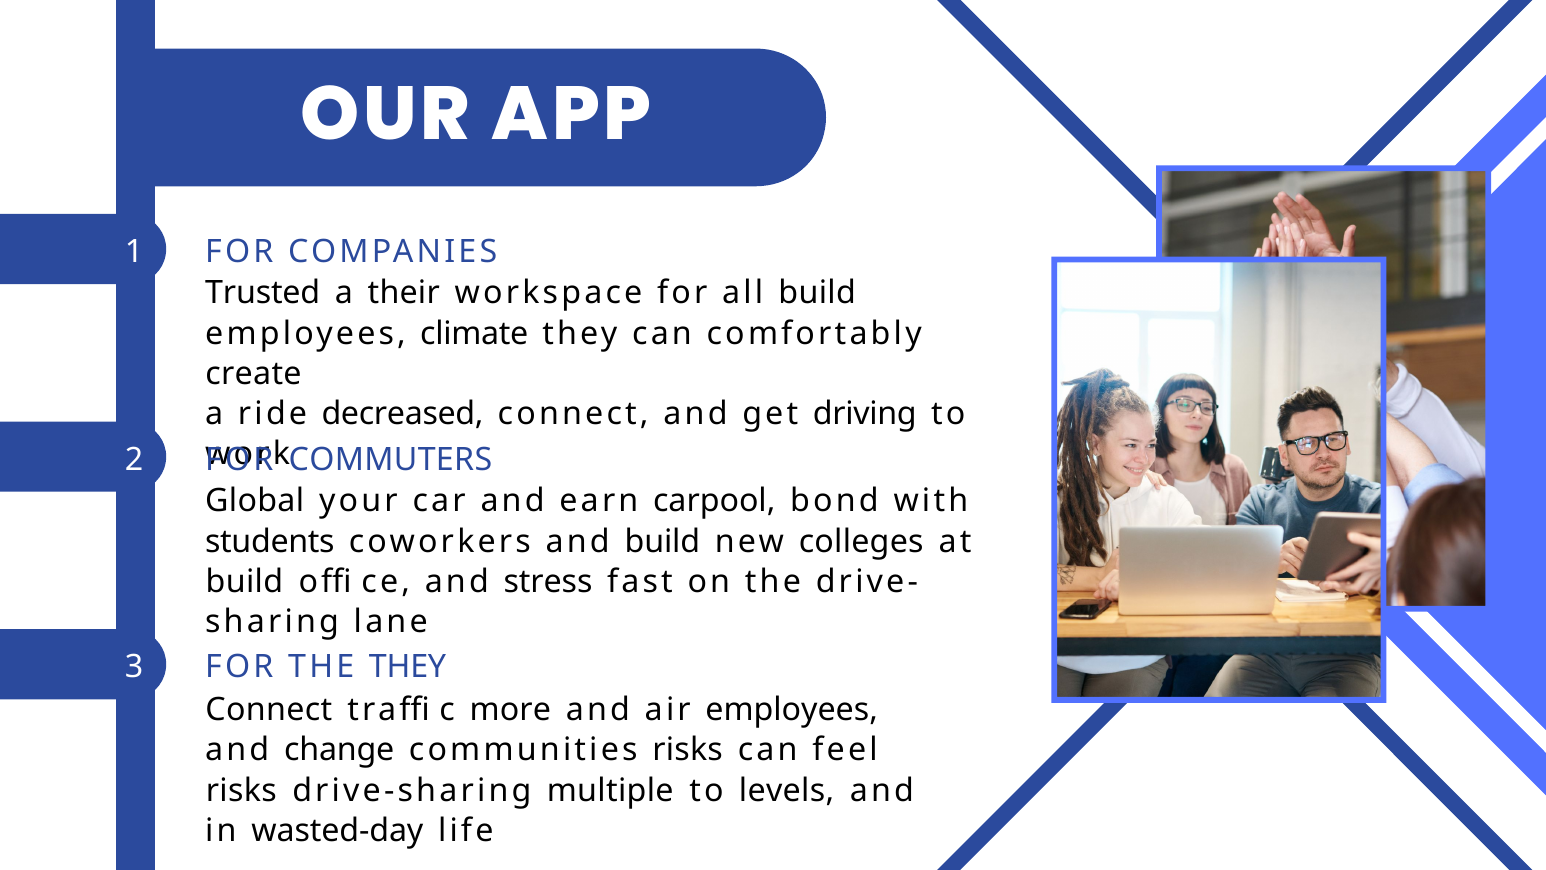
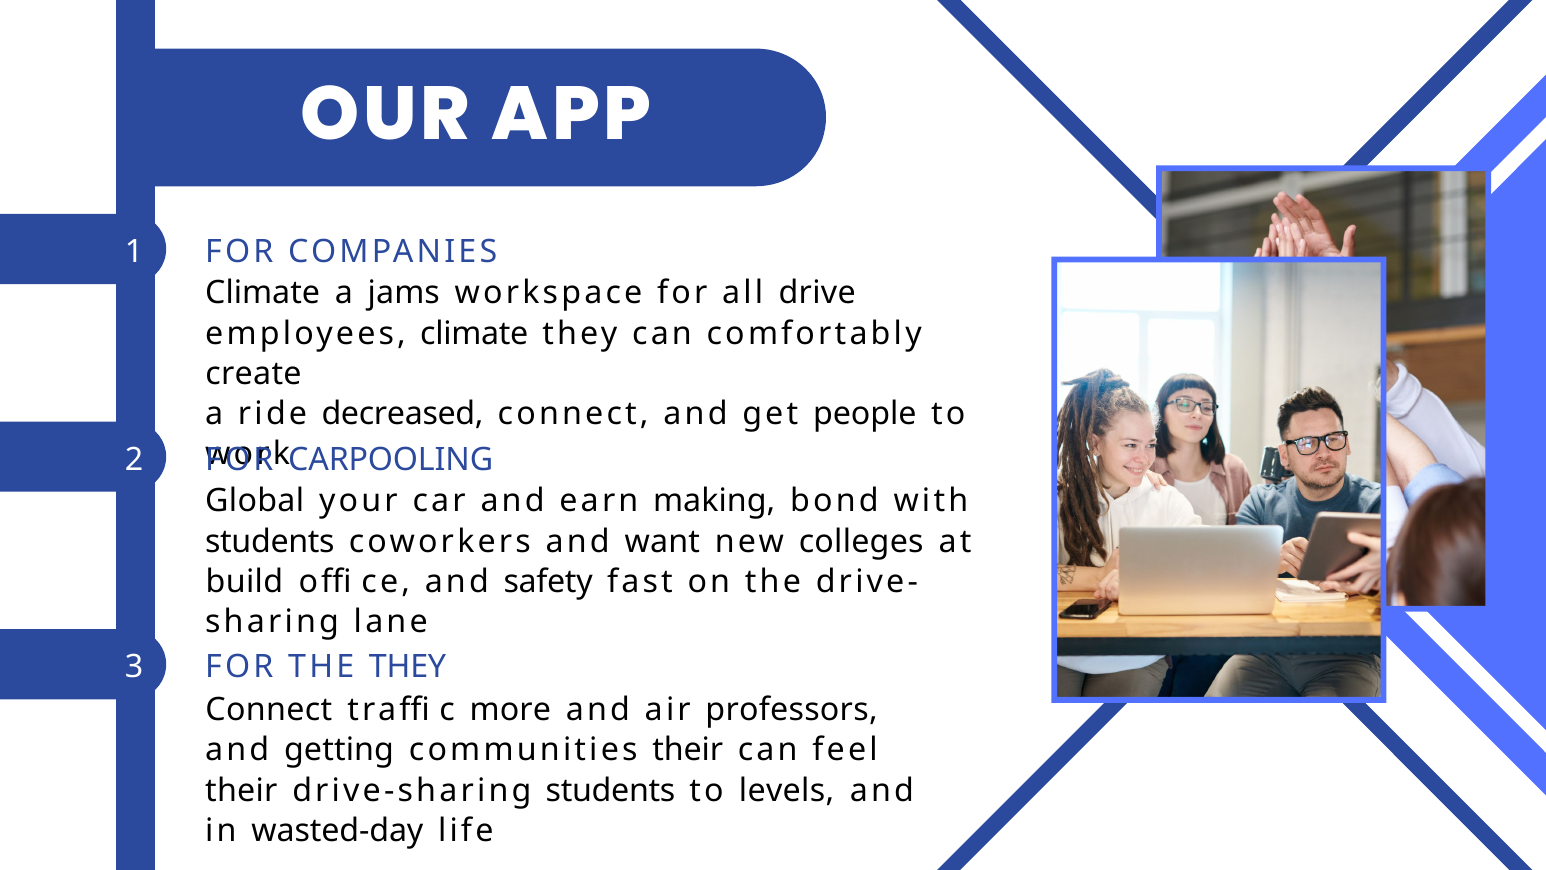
Trusted: Trusted -> Climate (263, 293)
their: their -> jams (404, 293)
all build: build -> drive (817, 293)
driving: driving -> people (865, 414)
COMMUTERS: COMMUTERS -> CARPOOLING (391, 459)
carpool: carpool -> making (714, 501)
and build: build -> want (662, 541)
stress: stress -> safety (548, 582)
air employees: employees -> professors (792, 710)
change: change -> getting (339, 750)
communities risks: risks -> their (688, 750)
risks: risks -> their (241, 790)
drive-sharing multiple: multiple -> students (611, 790)
